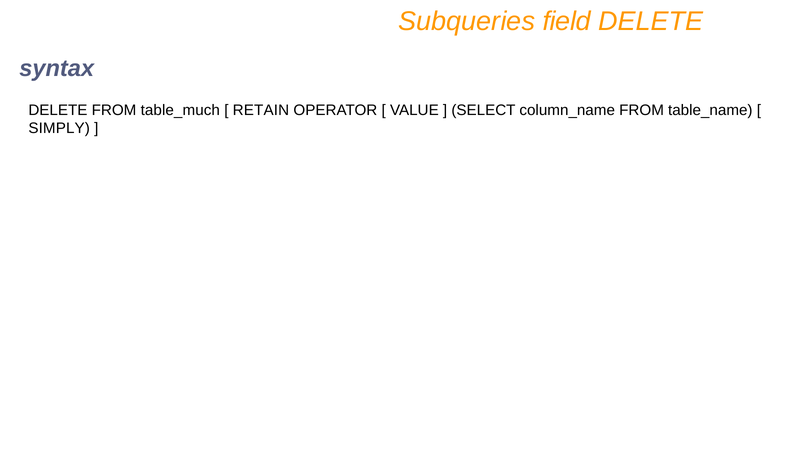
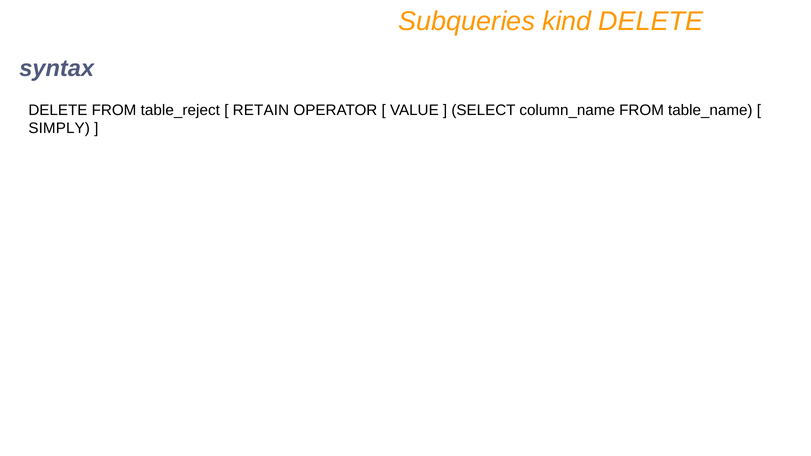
field: field -> kind (567, 21)
table_much: table_much -> table_reject (180, 110)
